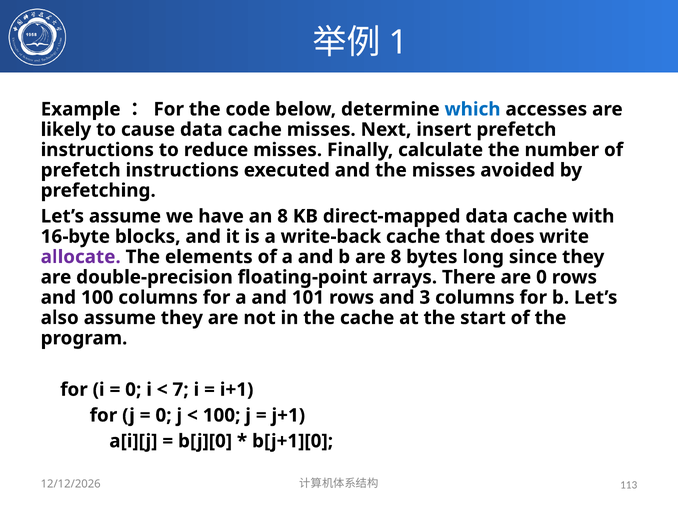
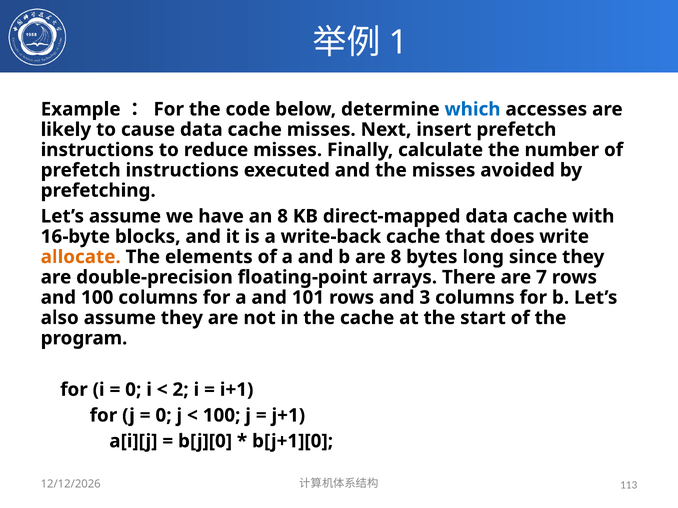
allocate colour: purple -> orange (81, 257)
are 0: 0 -> 7 (542, 277)
7: 7 -> 2 (181, 390)
